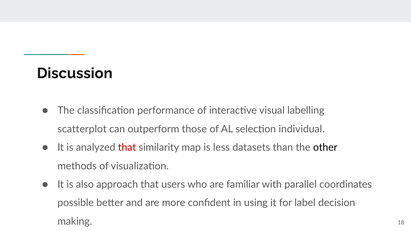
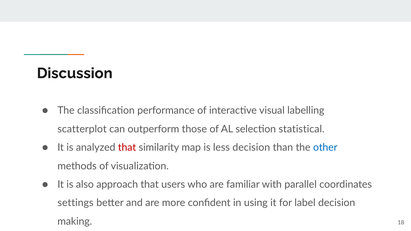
individual: individual -> statistical (302, 129)
less datasets: datasets -> decision (251, 148)
other colour: black -> blue (325, 148)
possible: possible -> settings (76, 203)
